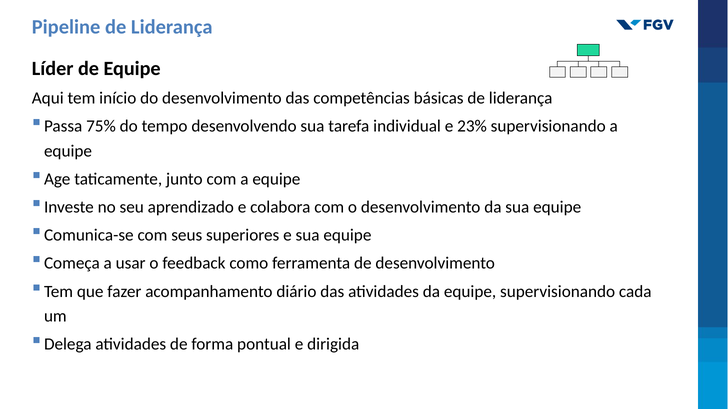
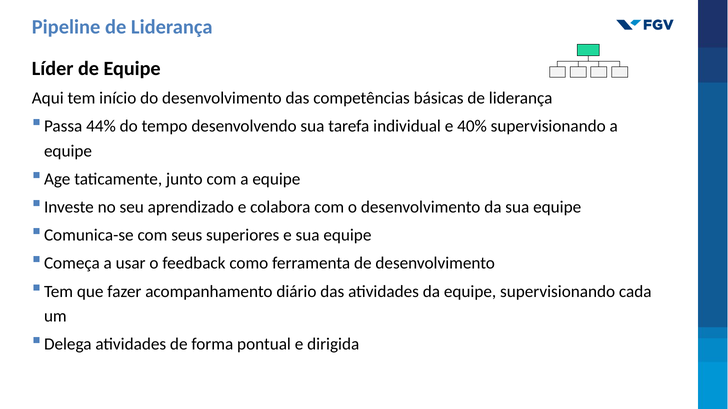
75%: 75% -> 44% (101, 126)
23%: 23% -> 40% (472, 126)
